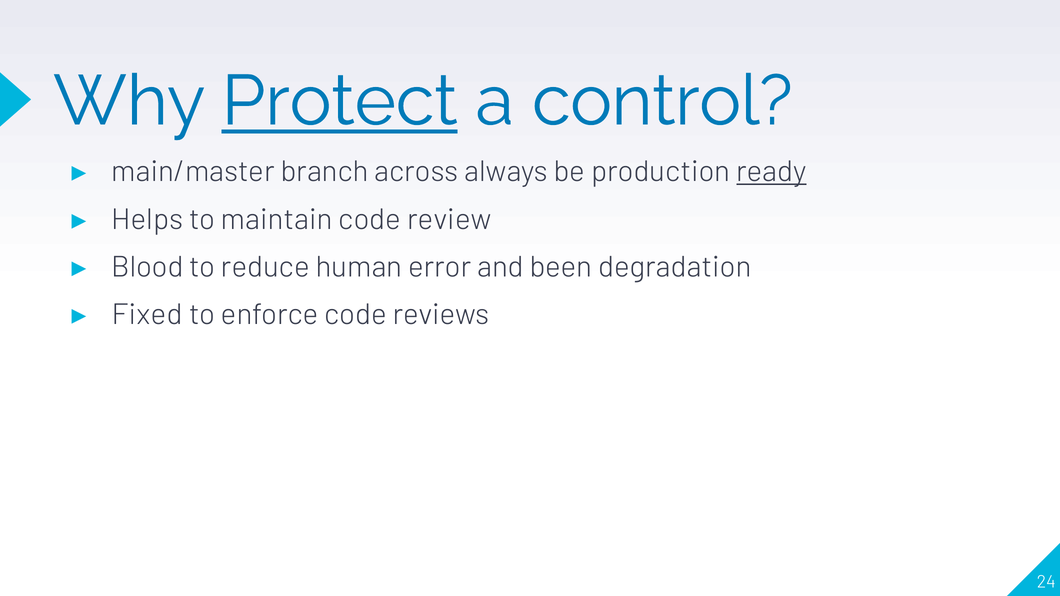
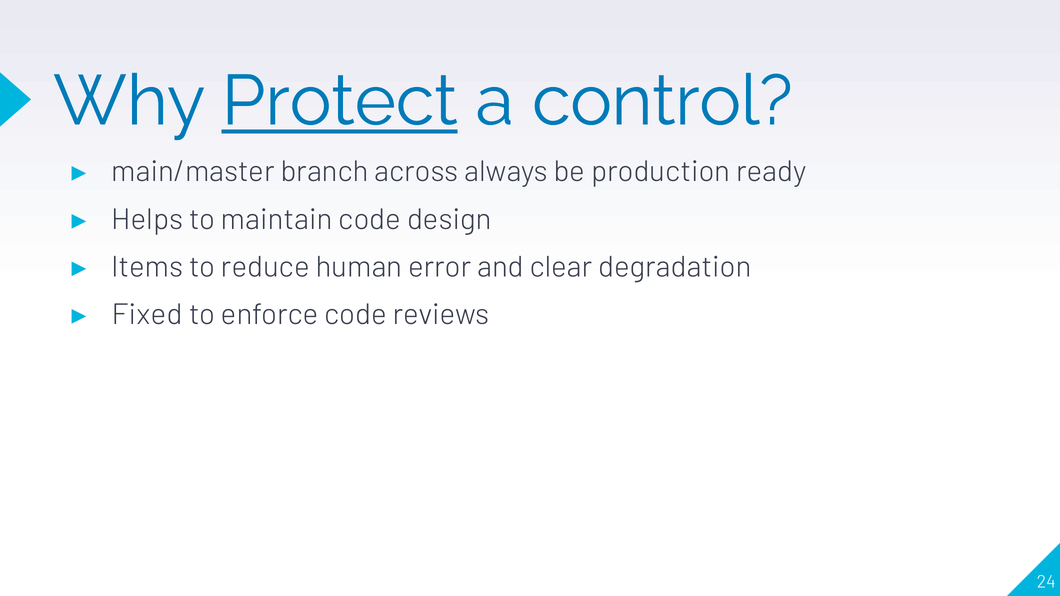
ready underline: present -> none (771, 172)
review: review -> design (449, 219)
Blood: Blood -> Items (147, 267)
been: been -> clear (561, 267)
